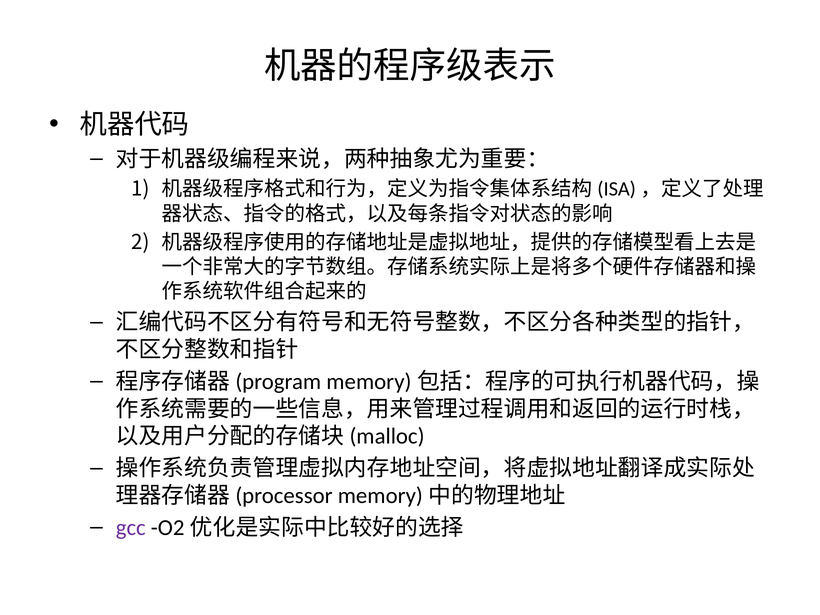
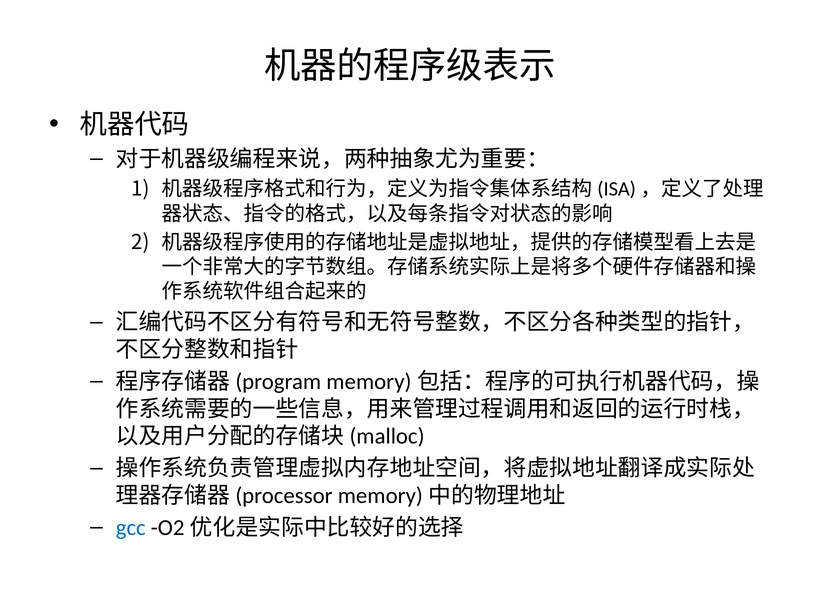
gcc colour: purple -> blue (131, 528)
